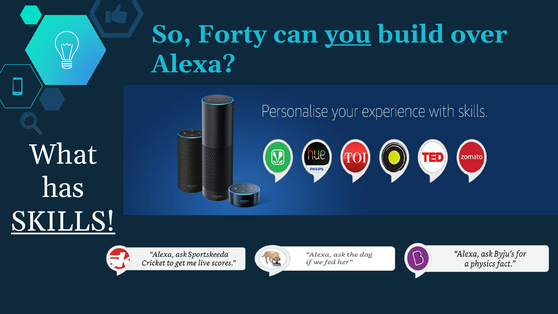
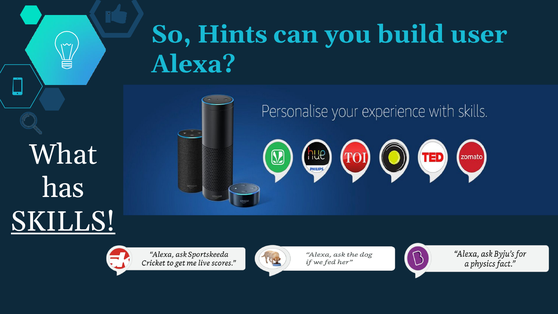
Forty: Forty -> Hints (232, 34)
you underline: present -> none (348, 34)
over: over -> user (479, 34)
